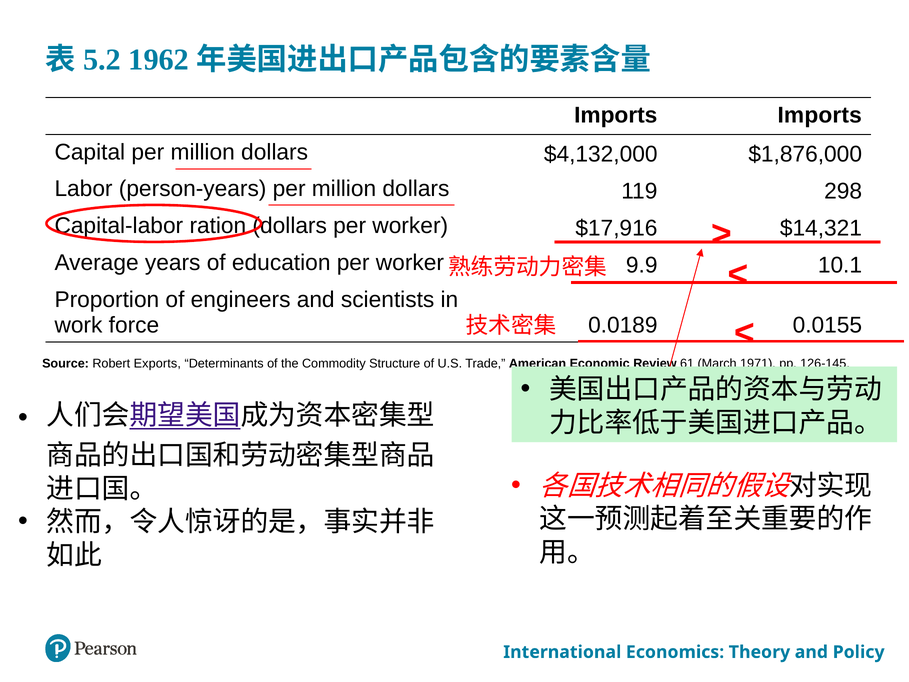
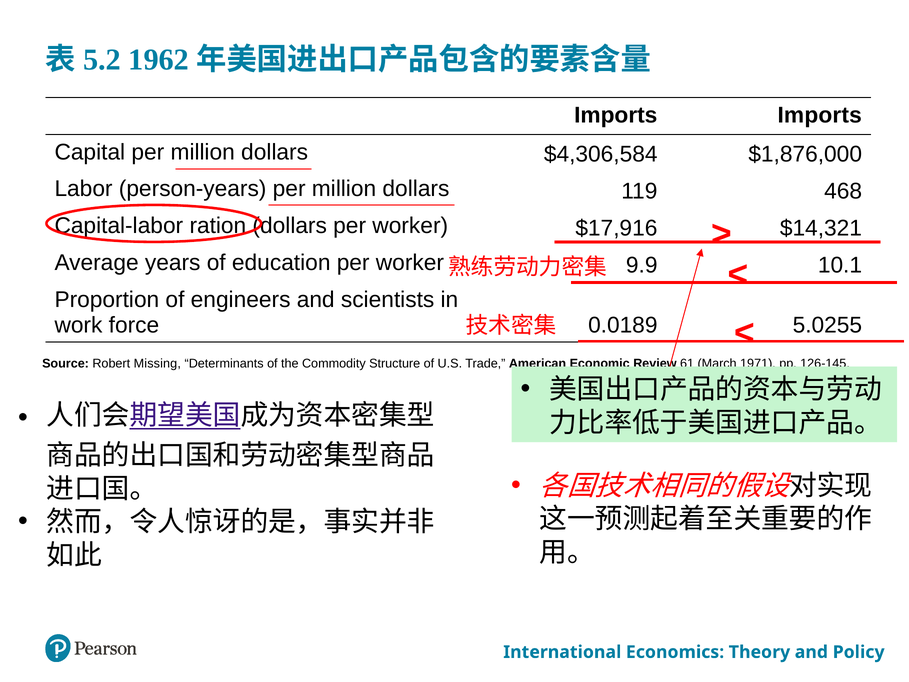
$4,132,000: $4,132,000 -> $4,306,584 (601, 154)
298: 298 -> 468 (843, 191)
0.0155: 0.0155 -> 5.0255 (827, 325)
Exports: Exports -> Missing (157, 364)
